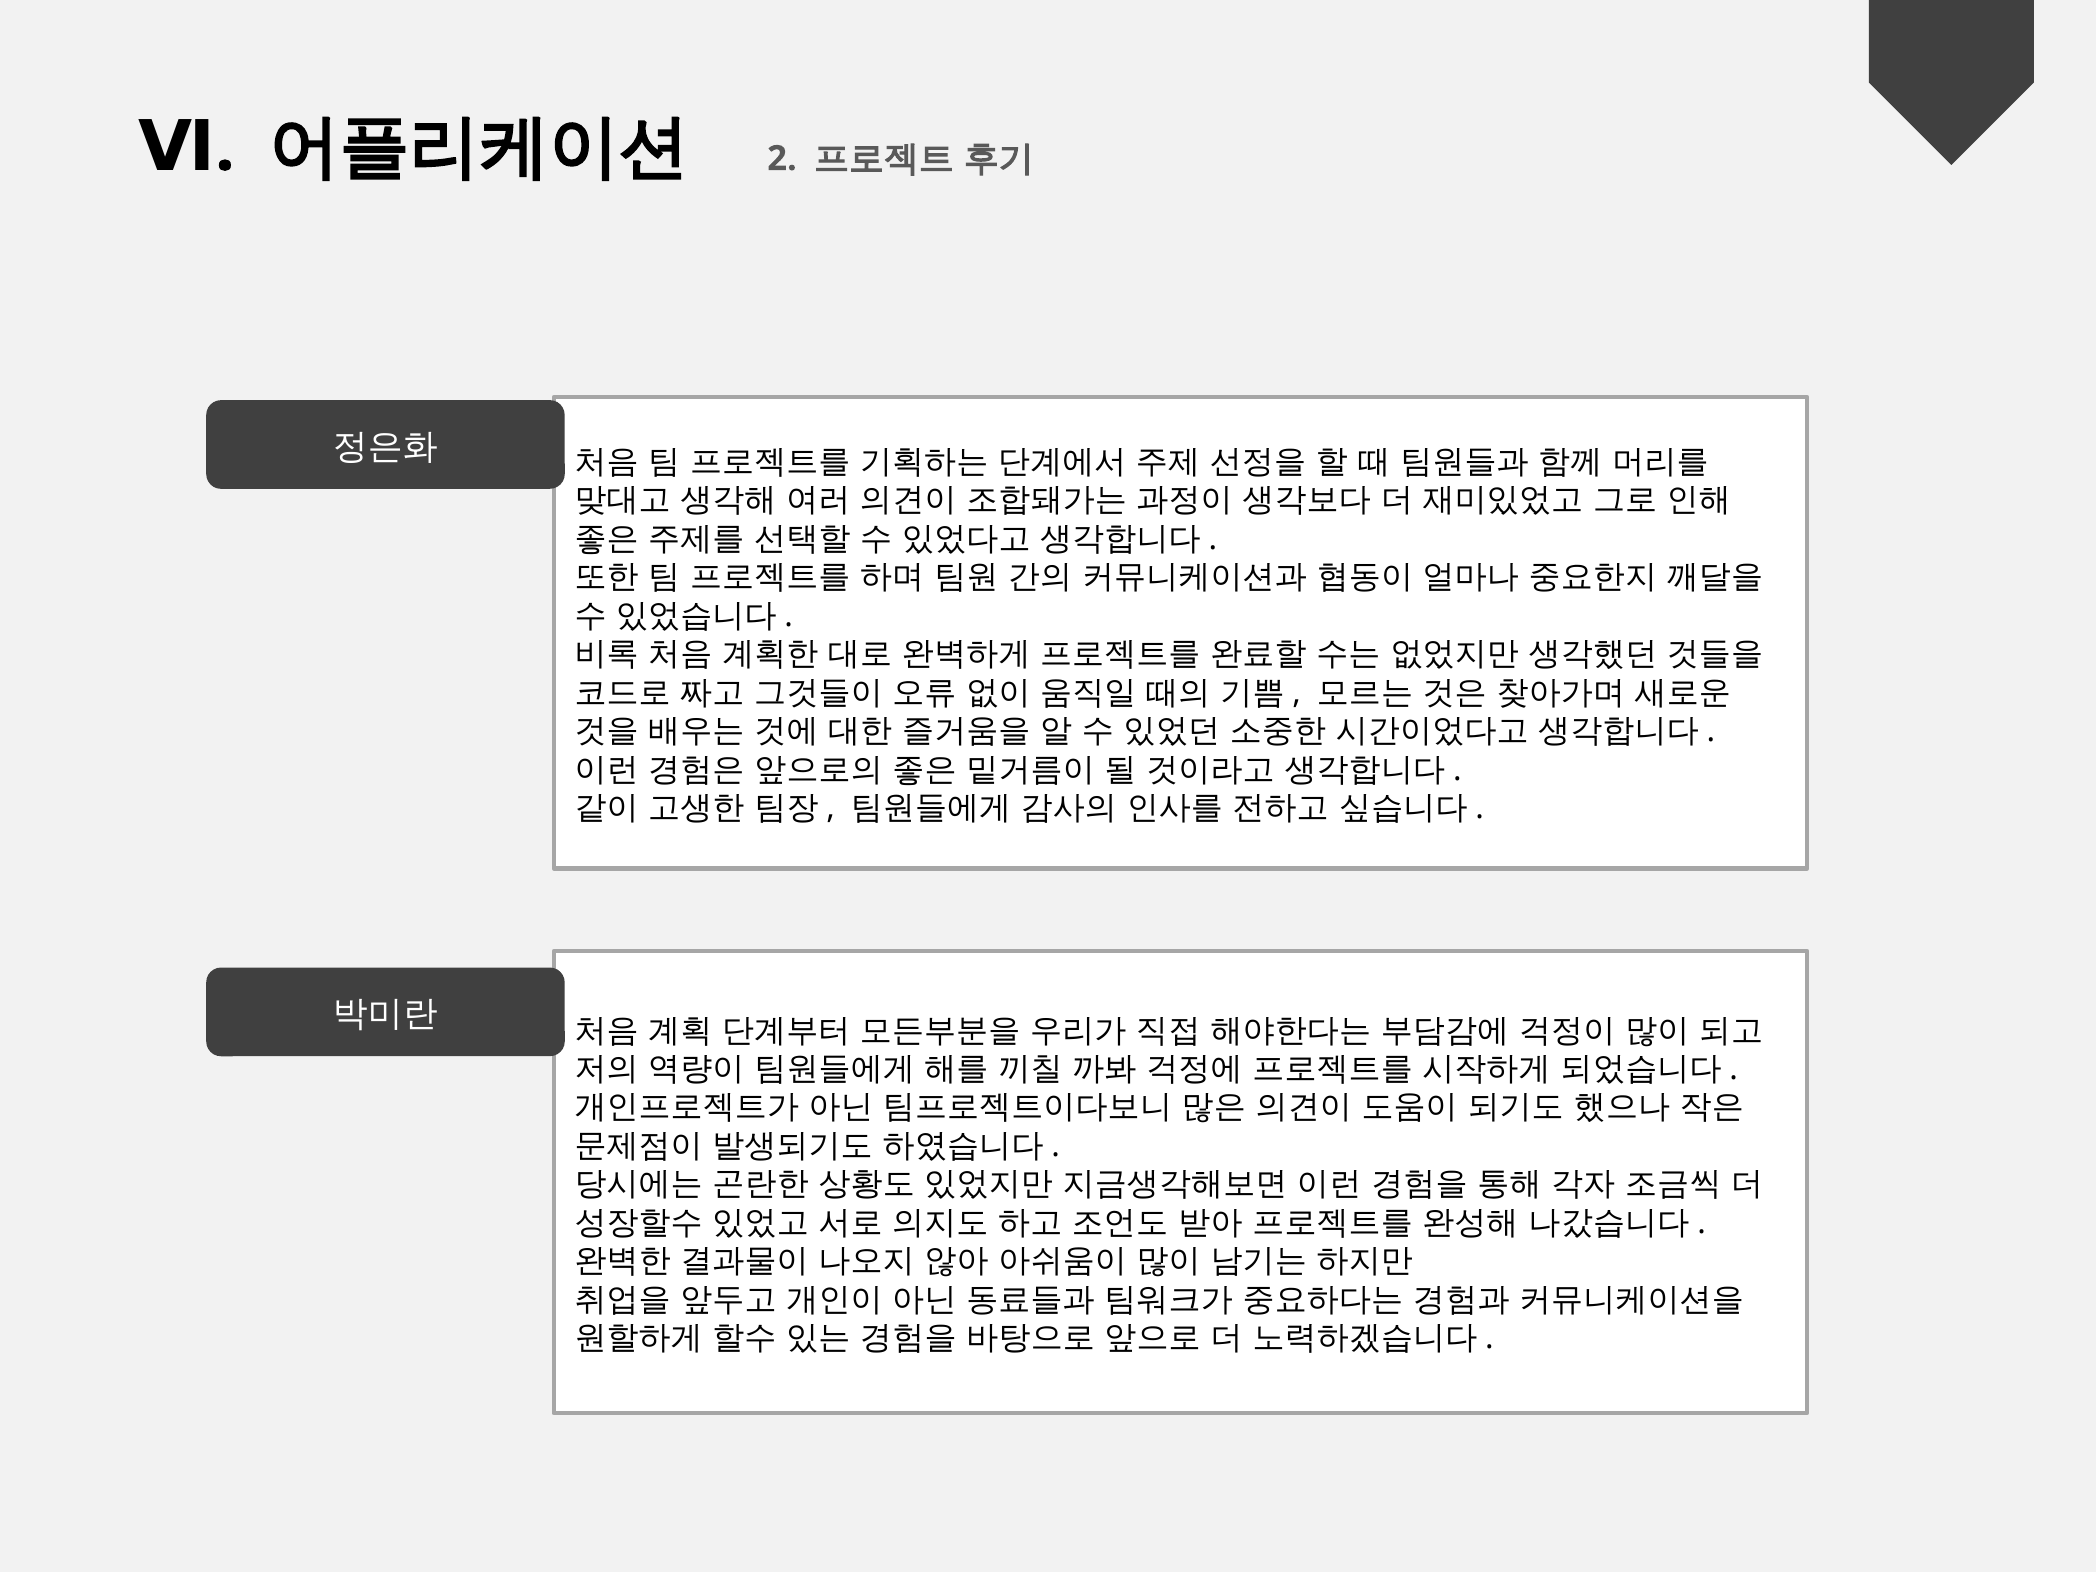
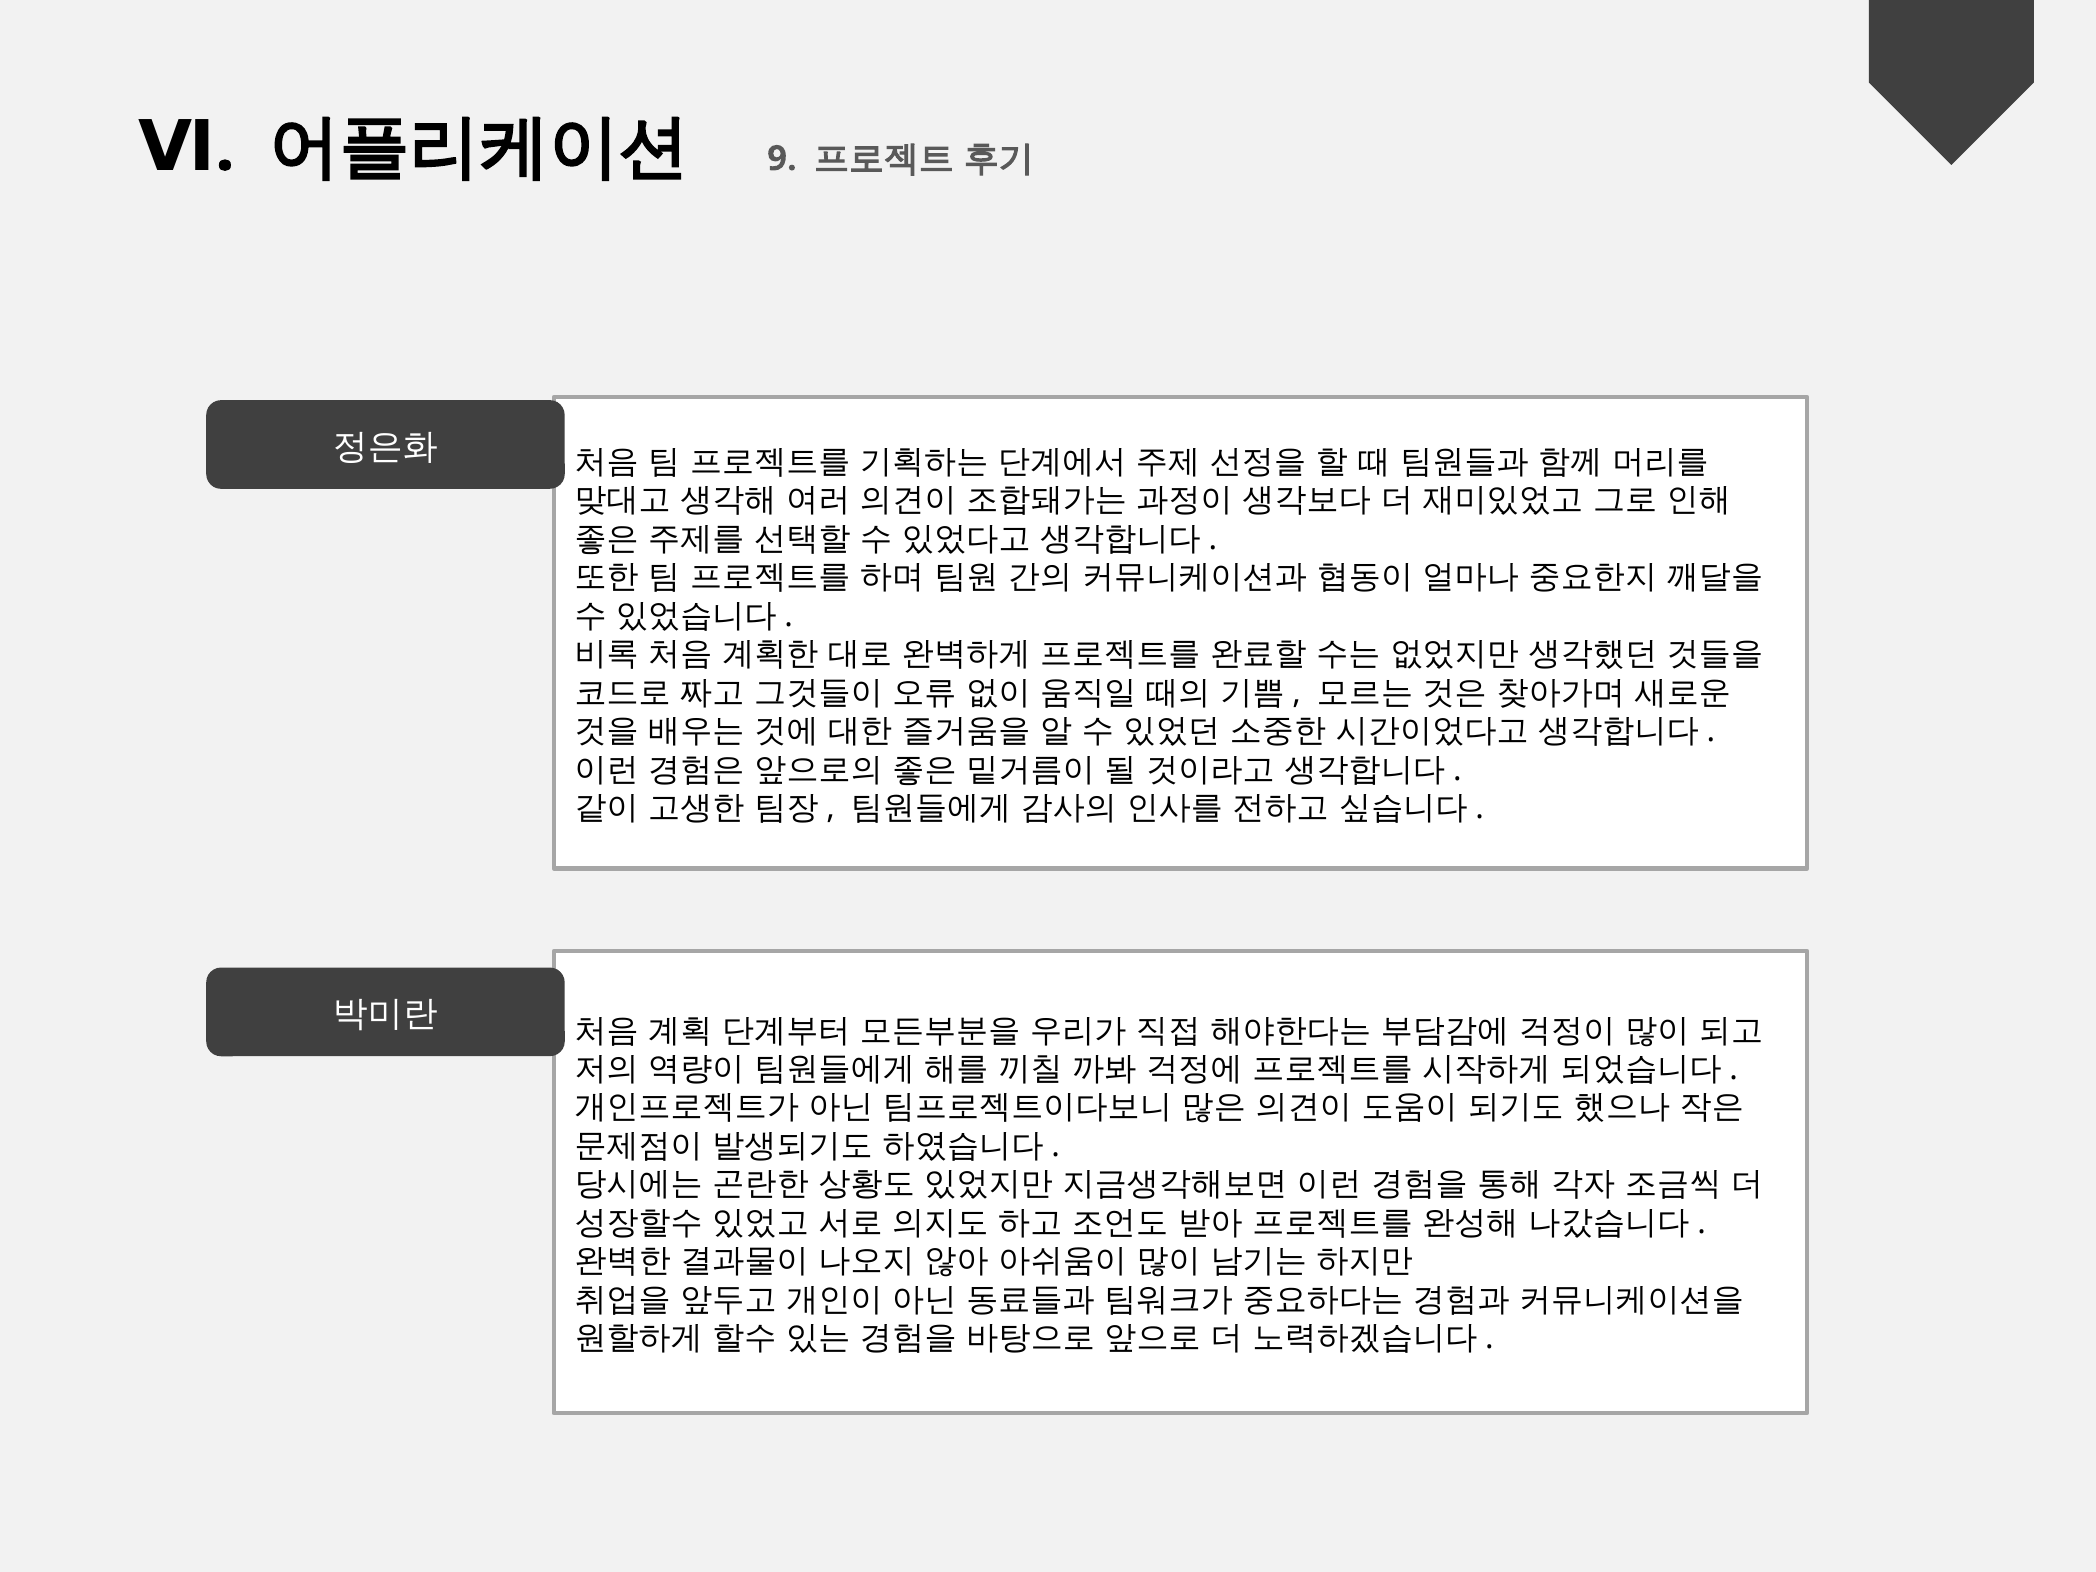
2: 2 -> 9 (782, 159)
